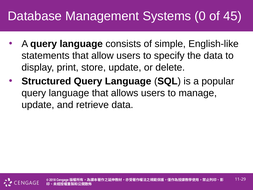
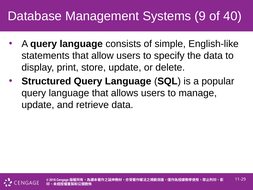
0: 0 -> 9 (200, 16)
45: 45 -> 40 (233, 16)
